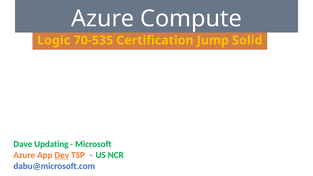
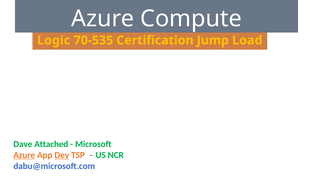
Solid: Solid -> Load (247, 40)
Updating: Updating -> Attached (51, 144)
Azure underline: none -> present (24, 155)
